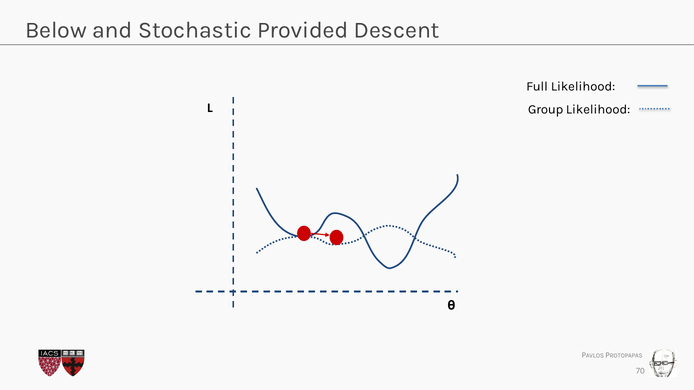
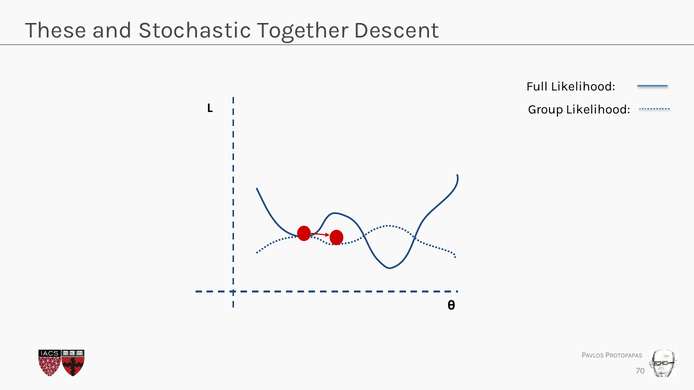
Below: Below -> These (56, 30)
Provided: Provided -> Together (303, 30)
